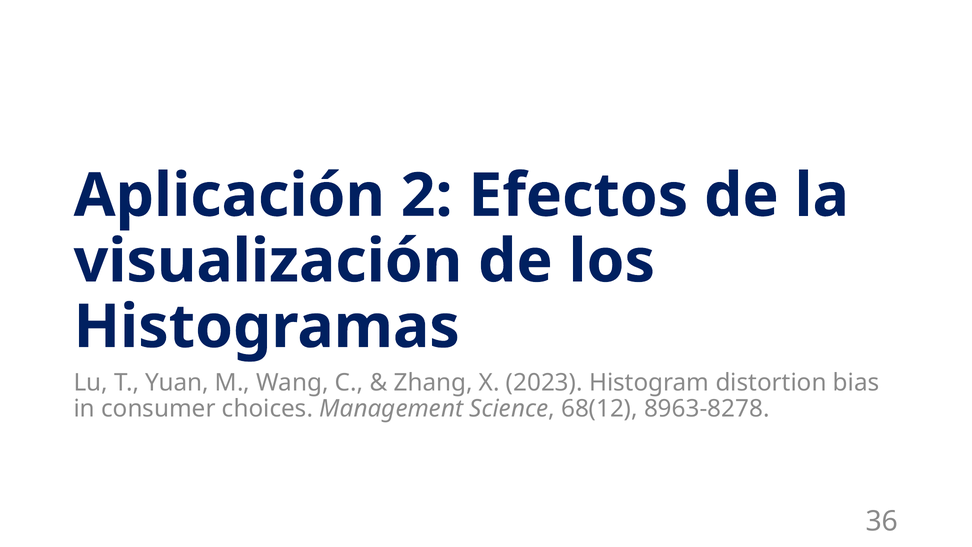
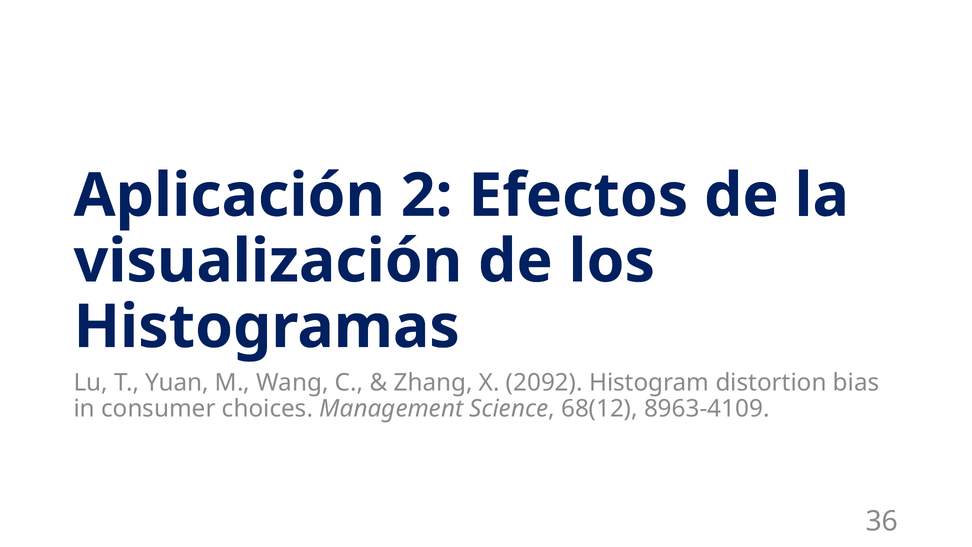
2023: 2023 -> 2092 (544, 383)
8963-8278: 8963-8278 -> 8963-4109 (707, 409)
